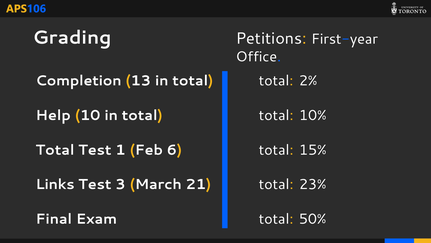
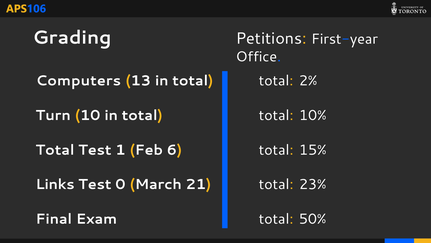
Completion: Completion -> Computers (78, 81)
Help: Help -> Turn (53, 115)
3: 3 -> 0 (120, 184)
